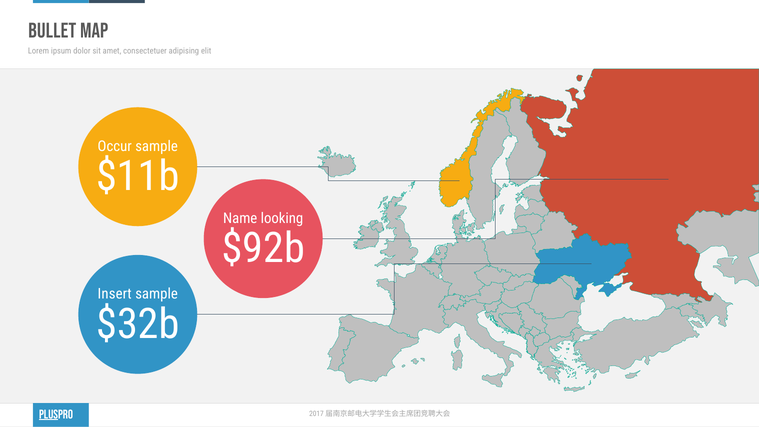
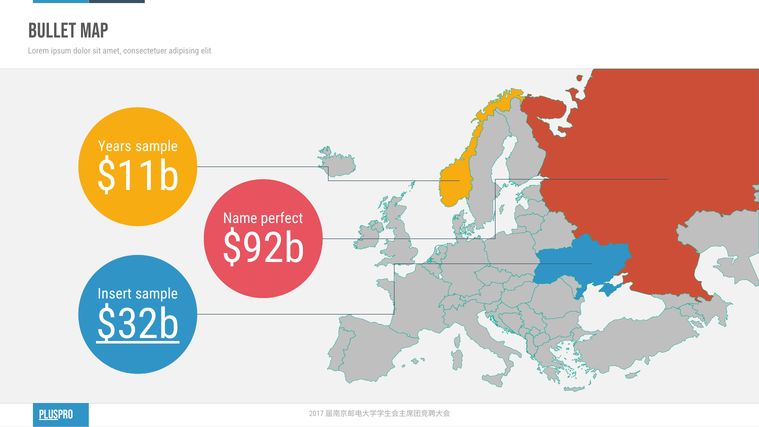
Occur: Occur -> Years (115, 146)
looking: looking -> perfect (282, 218)
$32b underline: none -> present (138, 324)
